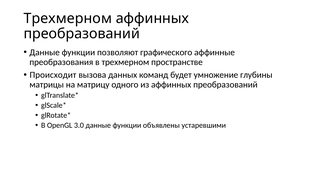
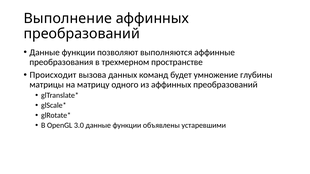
Трехмерном: Трехмерном -> Выполнение (68, 18)
графического: графического -> выполняются (166, 52)
